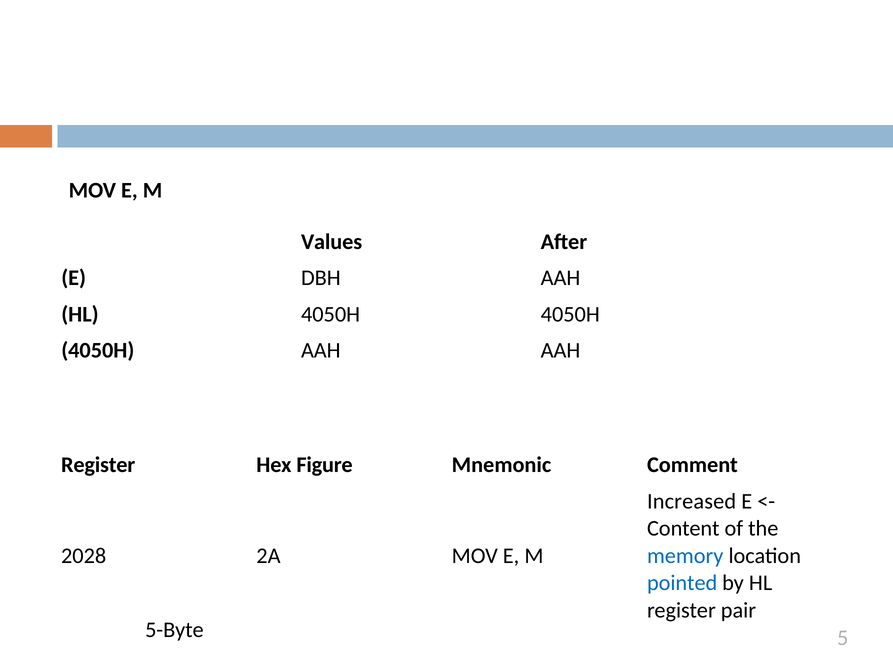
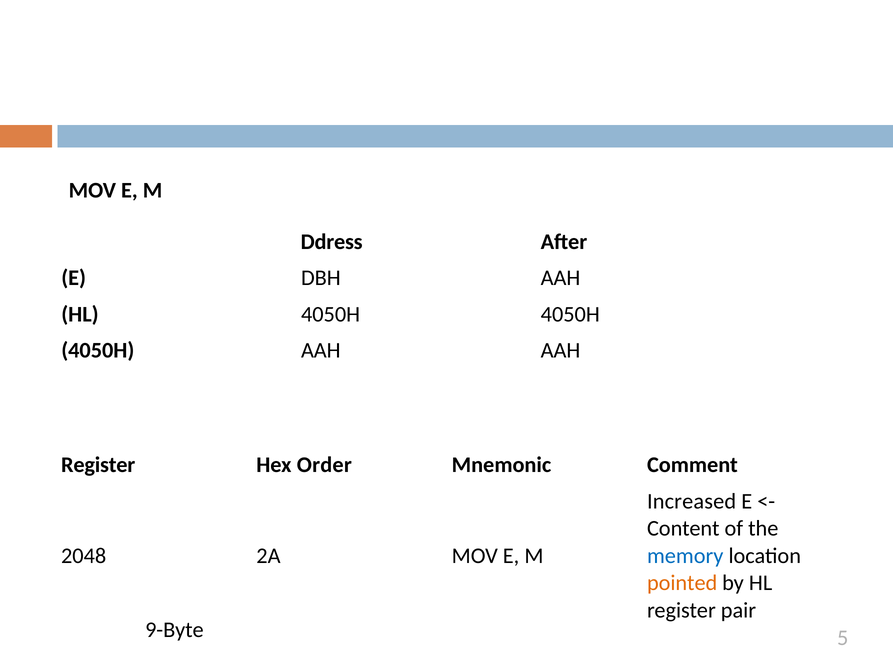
Values: Values -> Ddress (332, 242)
Figure: Figure -> Order (324, 465)
2028: 2028 -> 2048 (84, 556)
pointed colour: blue -> orange (682, 583)
5-Byte: 5-Byte -> 9-Byte (174, 630)
